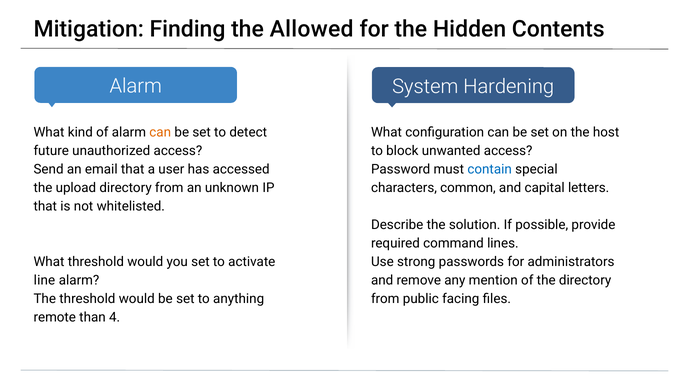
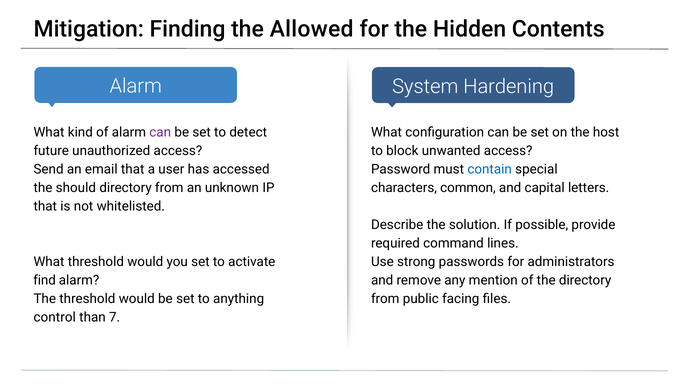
can colour: orange -> purple (160, 132)
upload: upload -> should (76, 188)
line: line -> find (45, 280)
remote: remote -> control (55, 317)
4: 4 -> 7 (115, 317)
